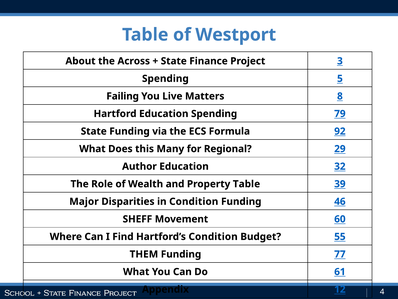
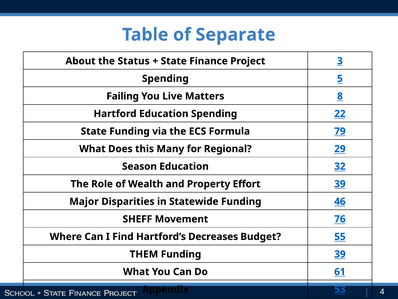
Westport: Westport -> Separate (236, 35)
Across: Across -> Status (134, 61)
79: 79 -> 22 (340, 114)
92: 92 -> 79 (340, 131)
Author: Author -> Season (139, 166)
Property Table: Table -> Effort (247, 184)
in Condition: Condition -> Statewide (194, 201)
60: 60 -> 76 (340, 219)
Hartford’s Condition: Condition -> Decreases (213, 236)
Funding 77: 77 -> 39 (340, 254)
12: 12 -> 53 (340, 289)
